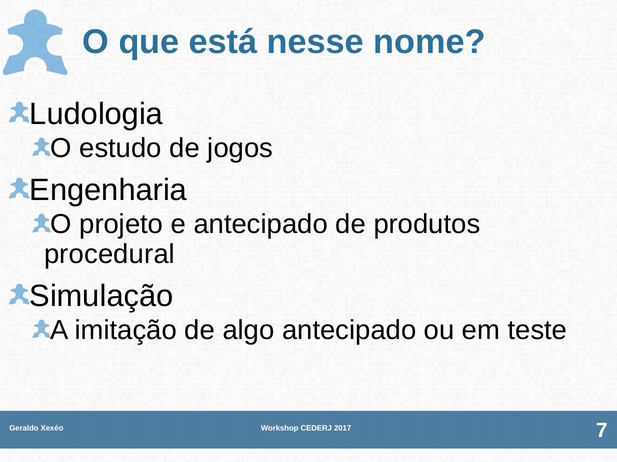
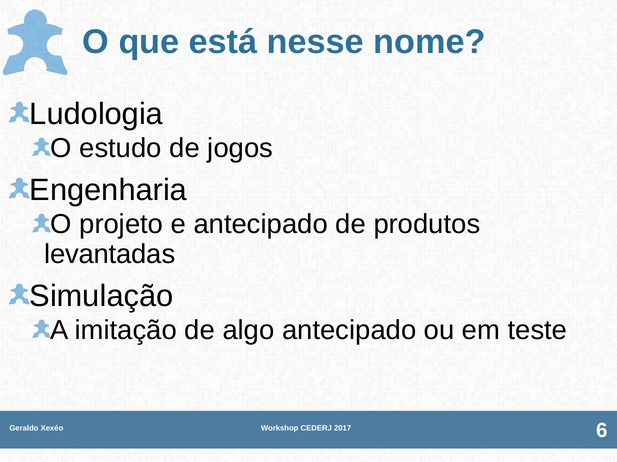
procedural: procedural -> levantadas (110, 254)
7: 7 -> 6 (602, 431)
